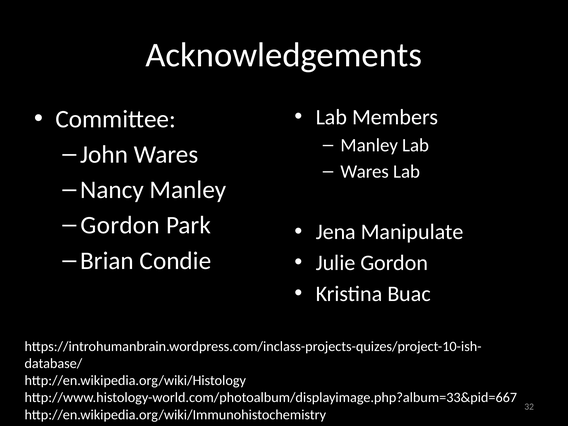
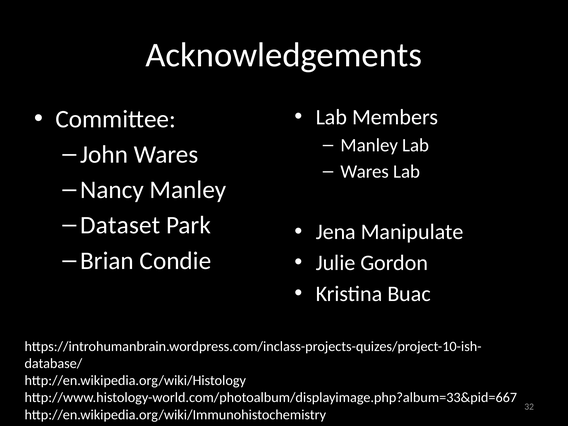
Gordon: Gordon -> Dataset (120, 225)
